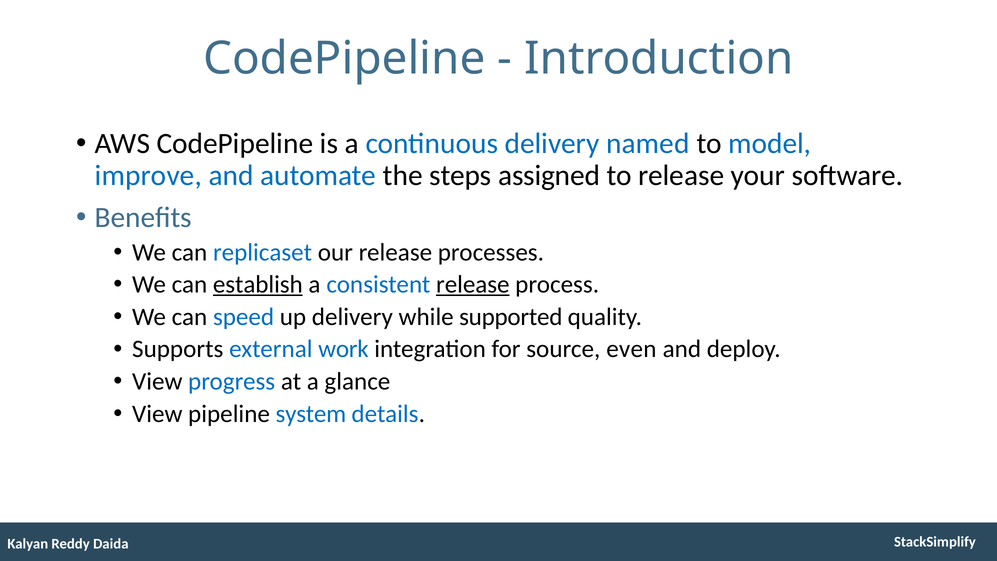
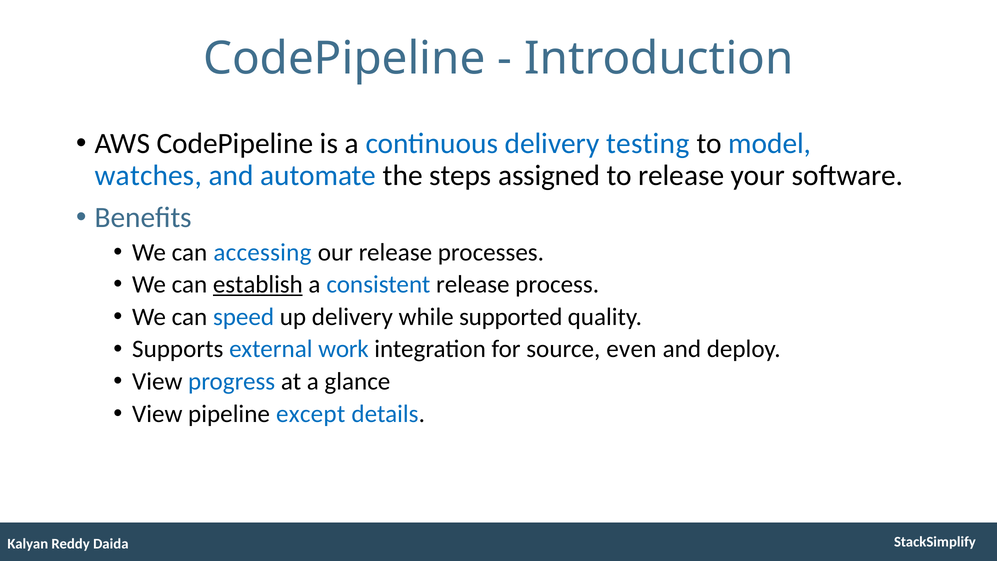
named: named -> testing (648, 144)
improve: improve -> watches (148, 175)
replicaset: replicaset -> accessing (262, 252)
release underline: present -> none (473, 284)
system: system -> except (311, 414)
